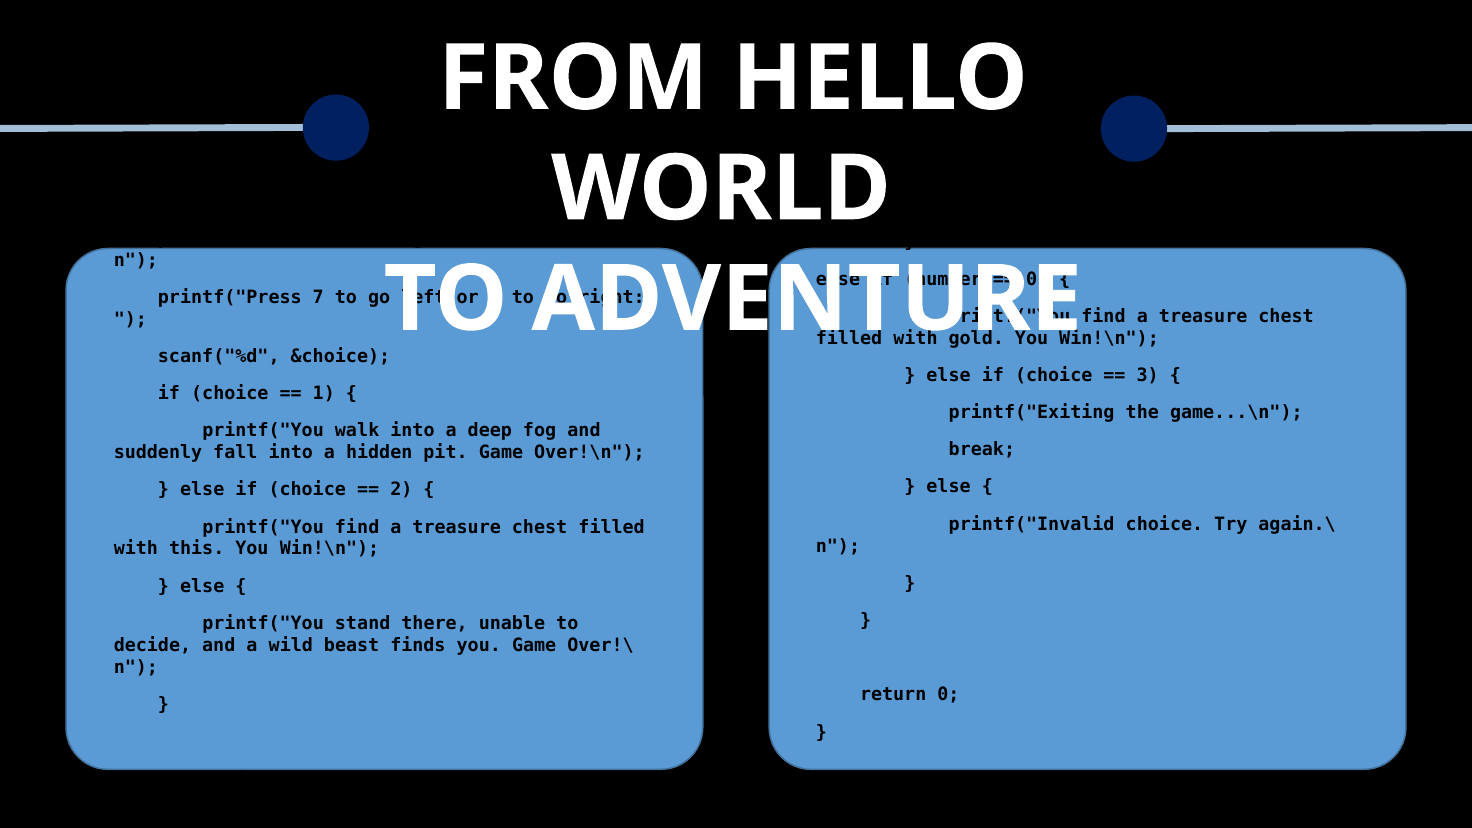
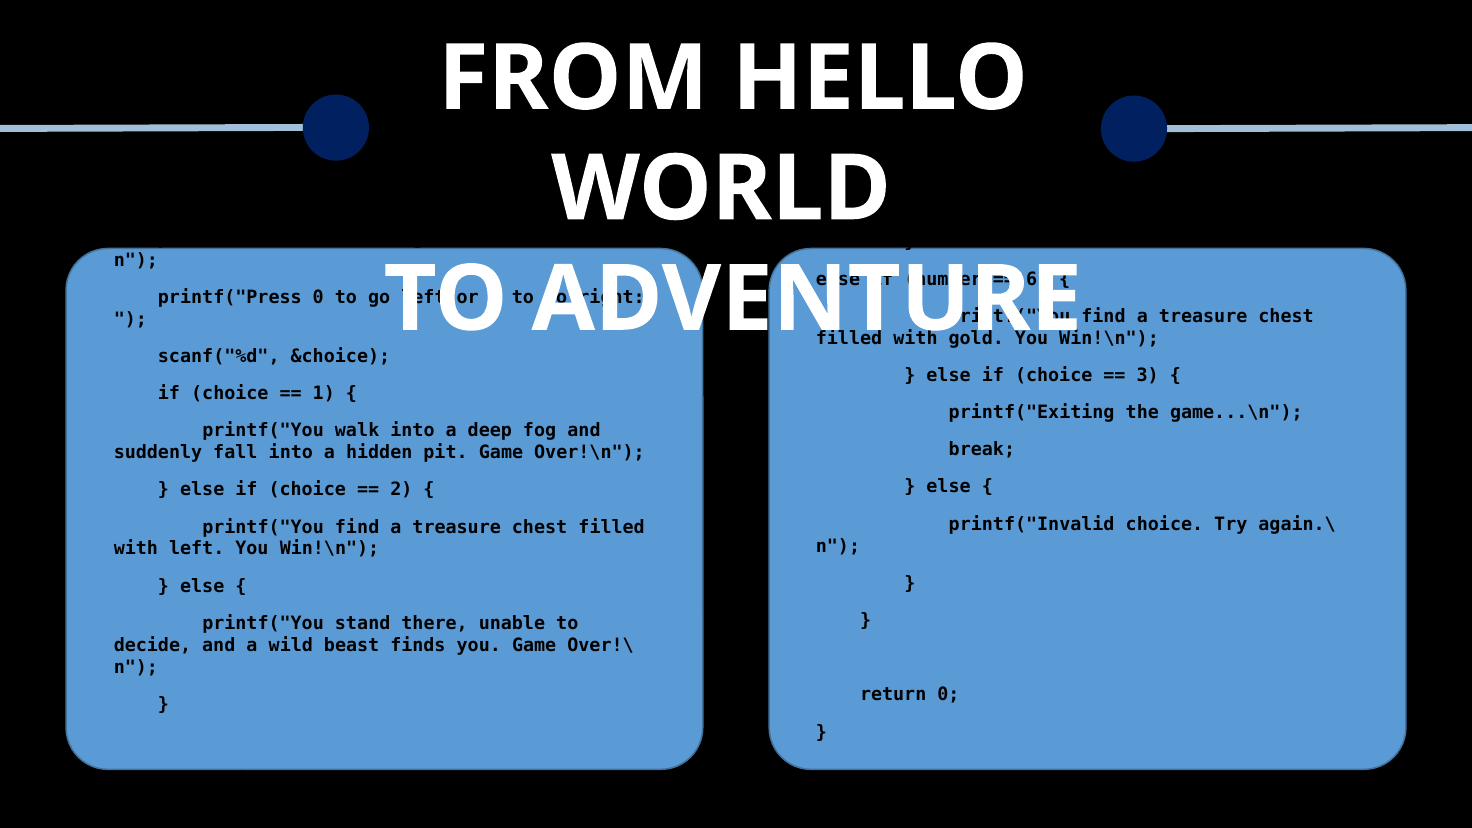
0: 0 -> 6 (1037, 279)
printf("Press 7: 7 -> 0 (318, 297)
with this: this -> left (197, 549)
